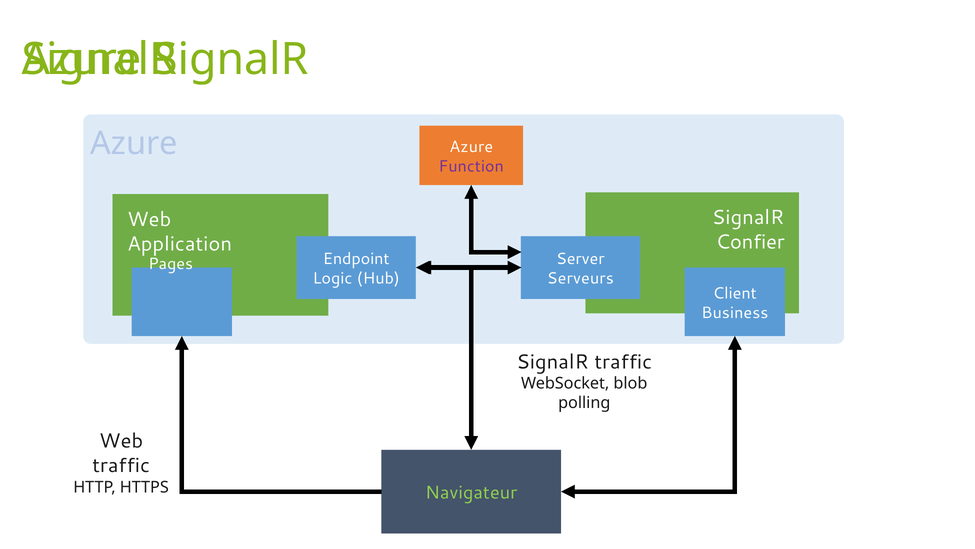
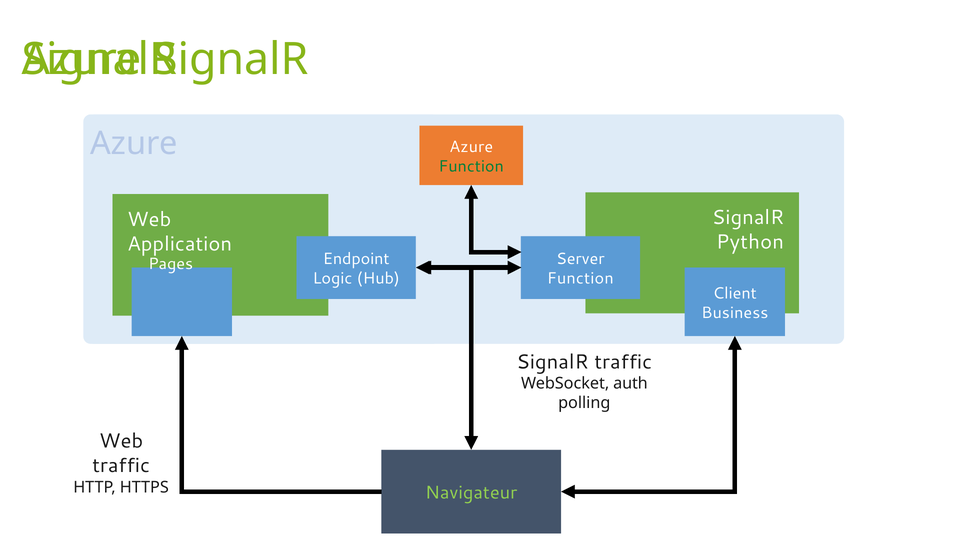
Function colour: purple -> green (471, 166)
Confier: Confier -> Python (750, 242)
Serveurs: Serveurs -> Function (580, 278)
blob: blob -> auth (630, 383)
